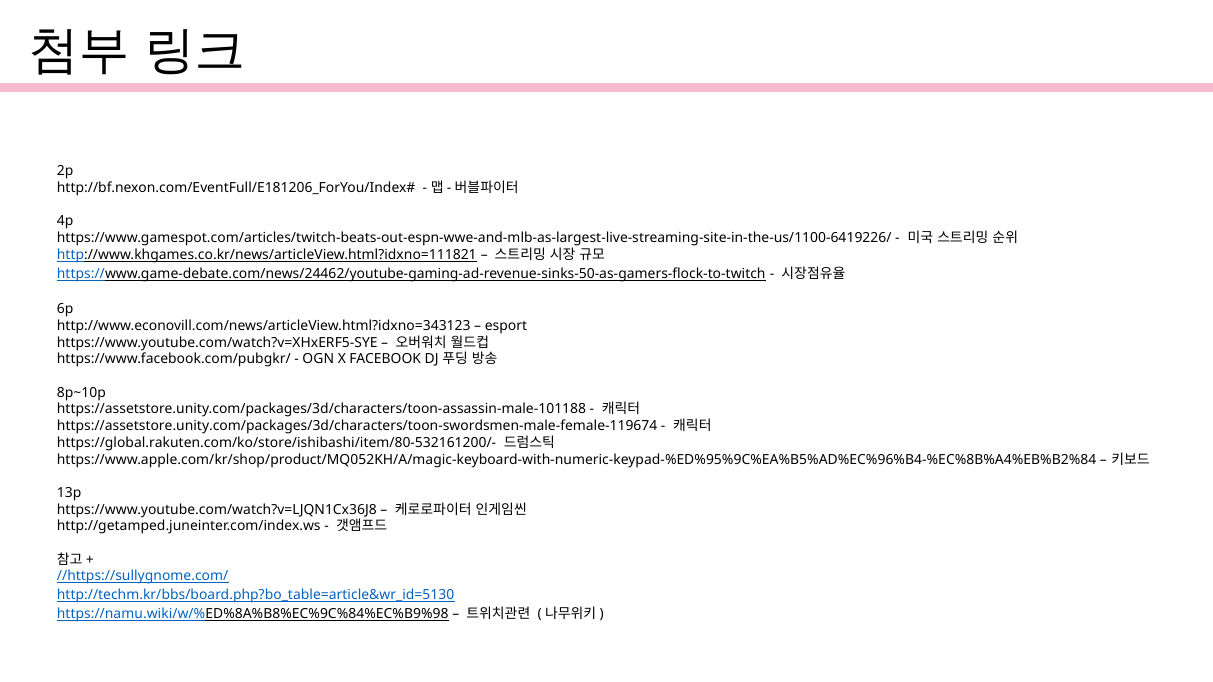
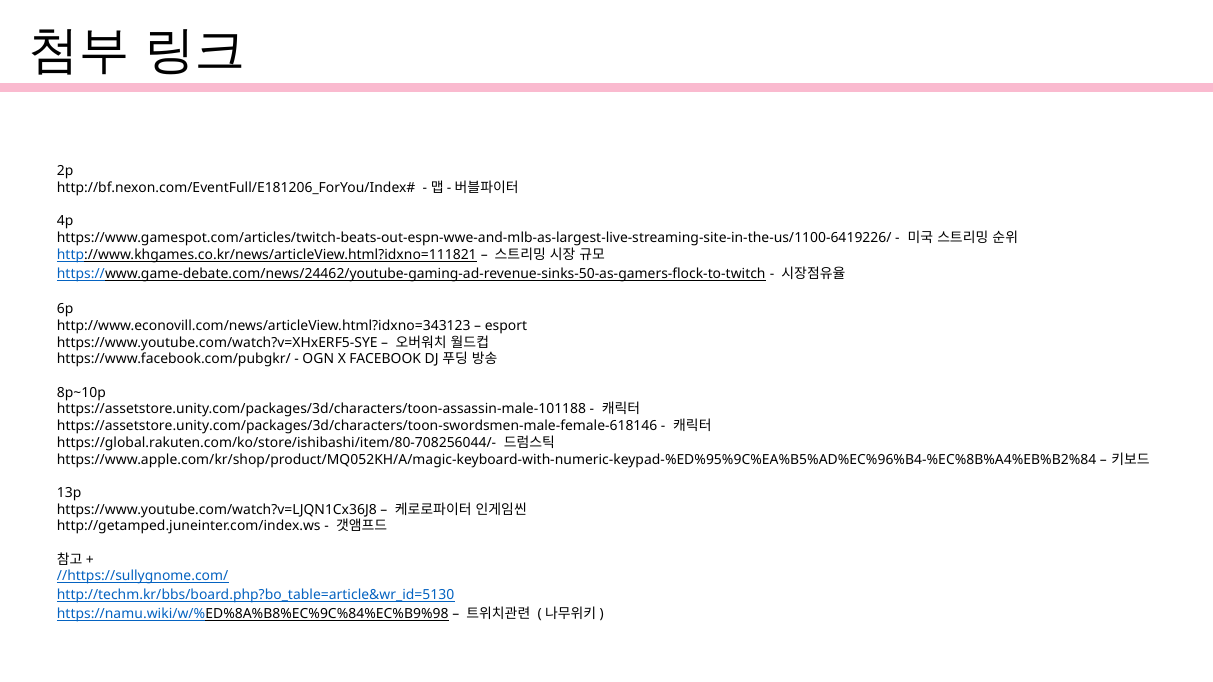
https://assetstore.unity.com/packages/3d/characters/toon-swordsmen-male-female-119674: https://assetstore.unity.com/packages/3d/characters/toon-swordsmen-male-female-119674 -> https://assetstore.unity.com/packages/3d/characters/toon-swordsmen-male-female-618146 (357, 426)
https://global.rakuten.com/ko/store/ishibashi/item/80-532161200/-: https://global.rakuten.com/ko/store/ishibashi/item/80-532161200/- -> https://global.rakuten.com/ko/store/ishibashi/item/80-708256044/- (277, 443)
